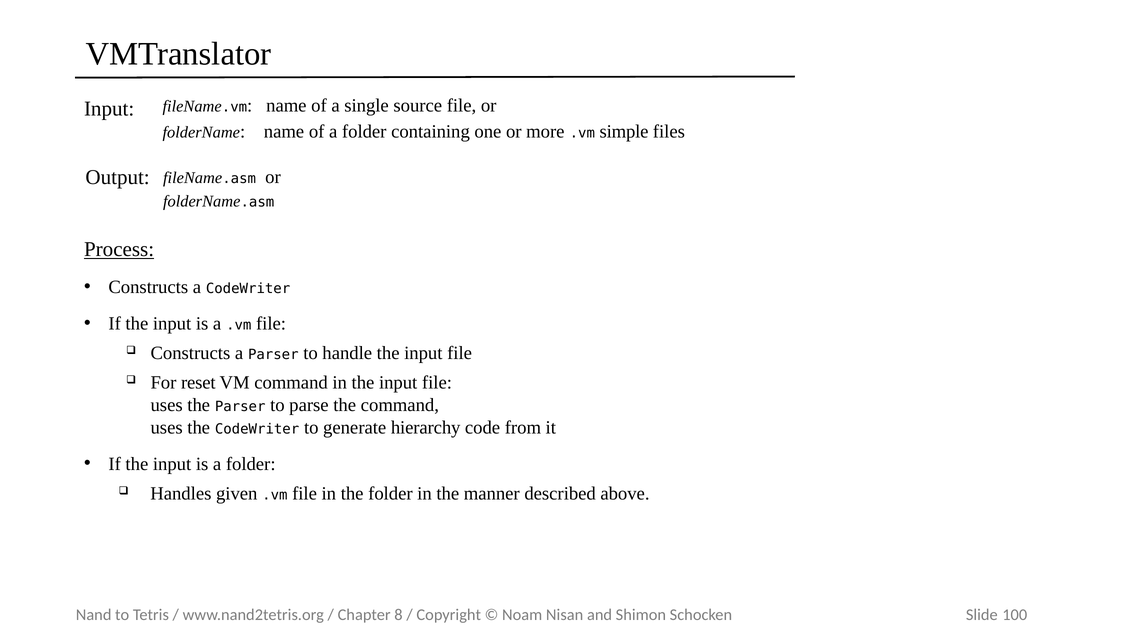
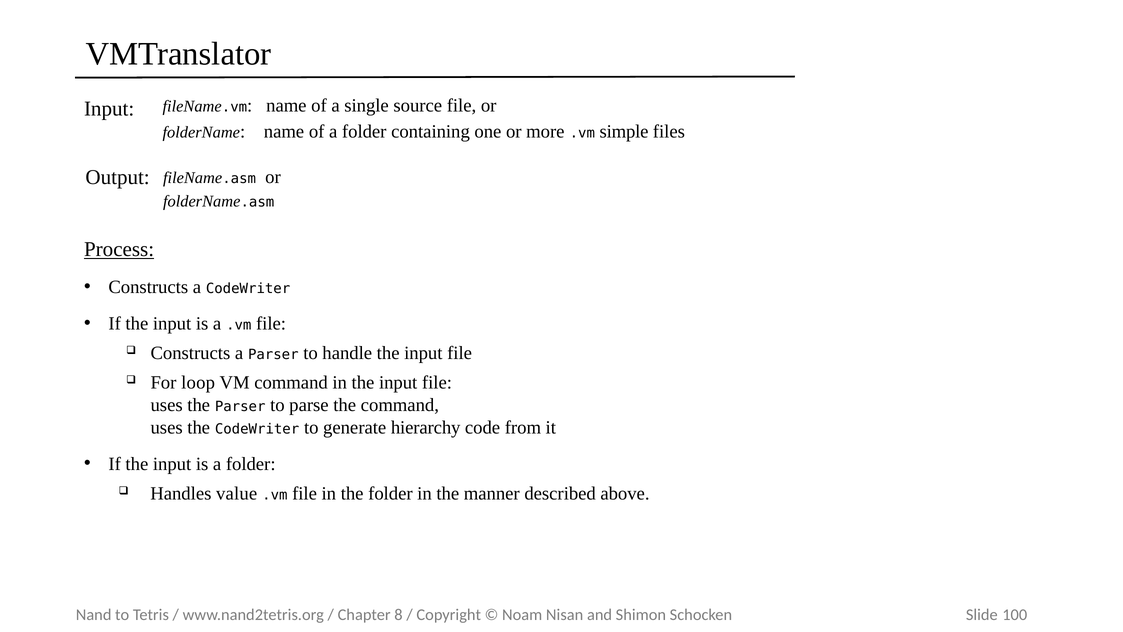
reset: reset -> loop (198, 382)
given: given -> value (237, 493)
